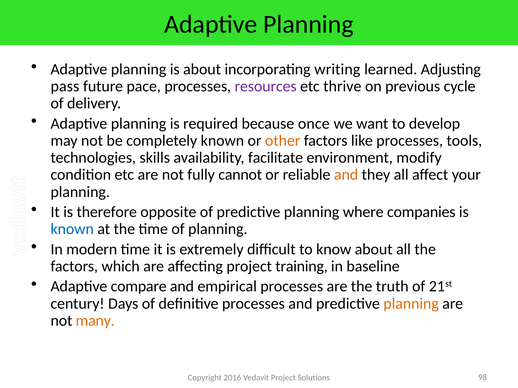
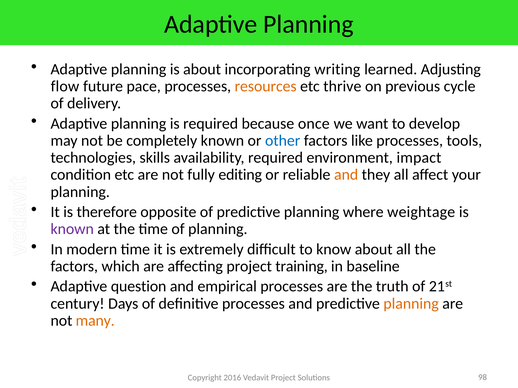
pass: pass -> flow (65, 86)
resources colour: purple -> orange (266, 86)
other colour: orange -> blue (283, 141)
availability facilitate: facilitate -> required (276, 158)
modify: modify -> impact (419, 158)
cannot: cannot -> editing (240, 175)
companies: companies -> weightage (421, 212)
known colour: blue -> purple (72, 229)
compare: compare -> question (139, 287)
